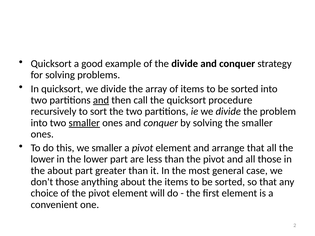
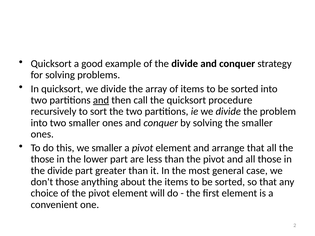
smaller underline: present -> none (84, 123)
lower: lower -> those (43, 159)
about: about -> divide (60, 171)
